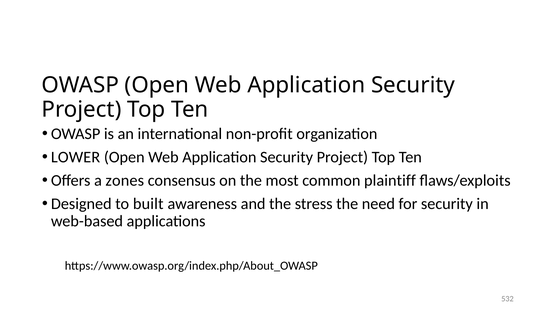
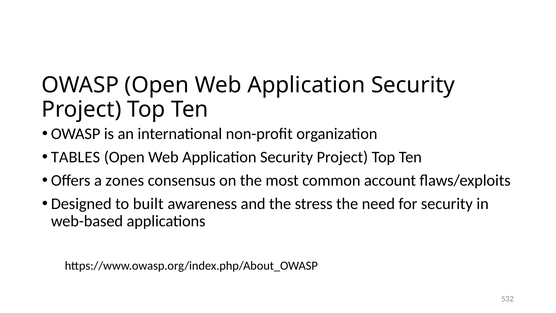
LOWER: LOWER -> TABLES (76, 157)
plaintiff: plaintiff -> account (390, 180)
